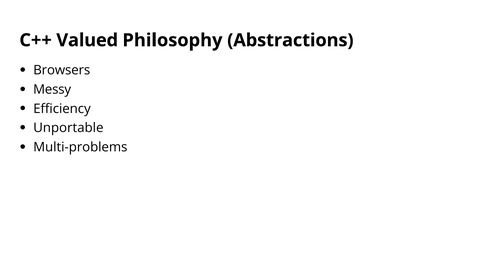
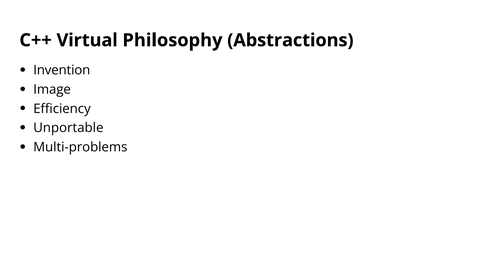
Valued: Valued -> Virtual (87, 40)
Browsers: Browsers -> Invention (62, 70)
Messy: Messy -> Image (52, 90)
